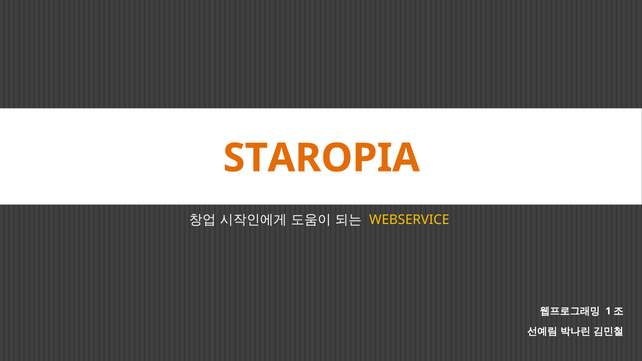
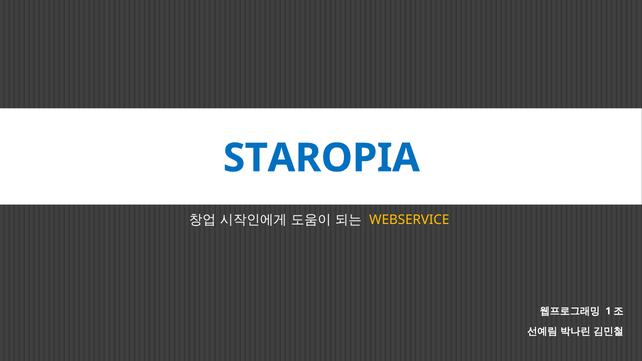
STAROPIA colour: orange -> blue (321, 158)
